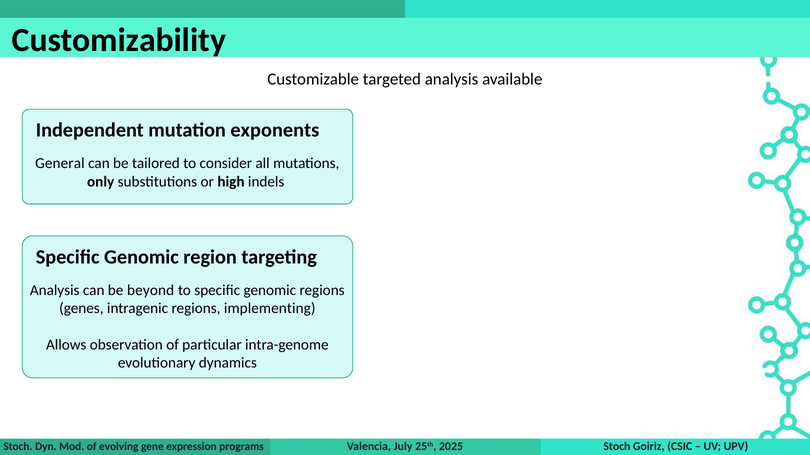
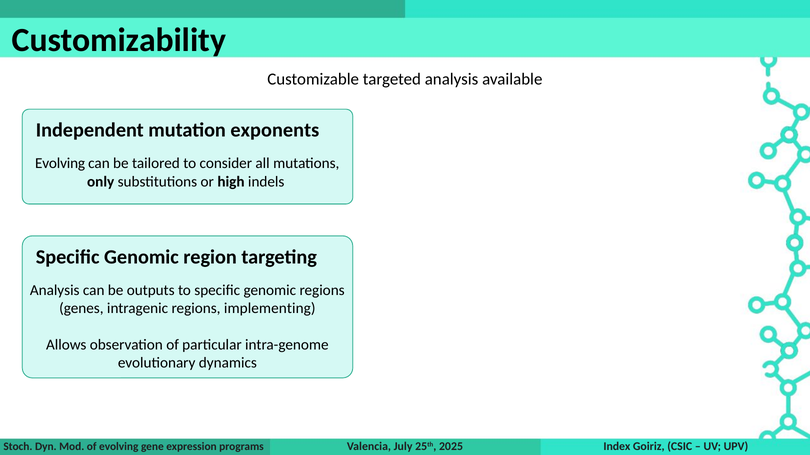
General: General -> Evolving (60, 164)
beyond: beyond -> outputs (151, 290)
programs Stoch: Stoch -> Index (617, 447)
